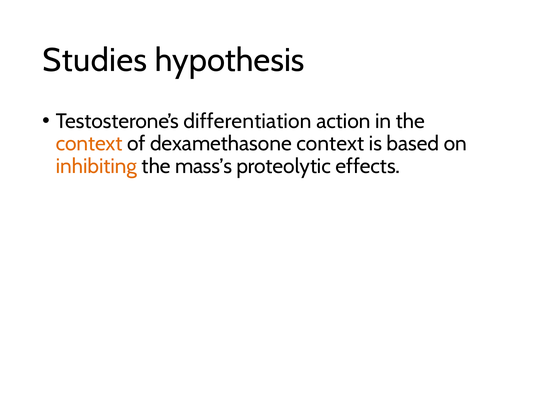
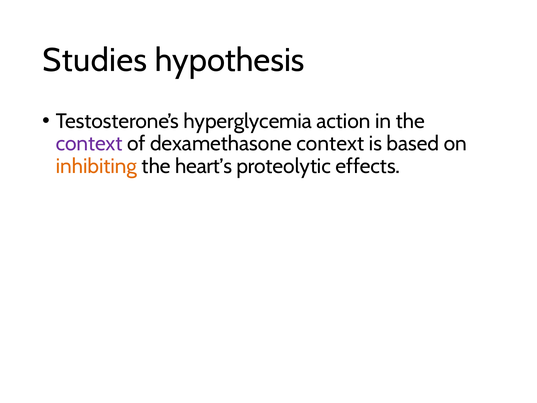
differentiation: differentiation -> hyperglycemia (248, 121)
context colour: orange -> purple (89, 144)
mass’s: mass’s -> heart’s (204, 166)
